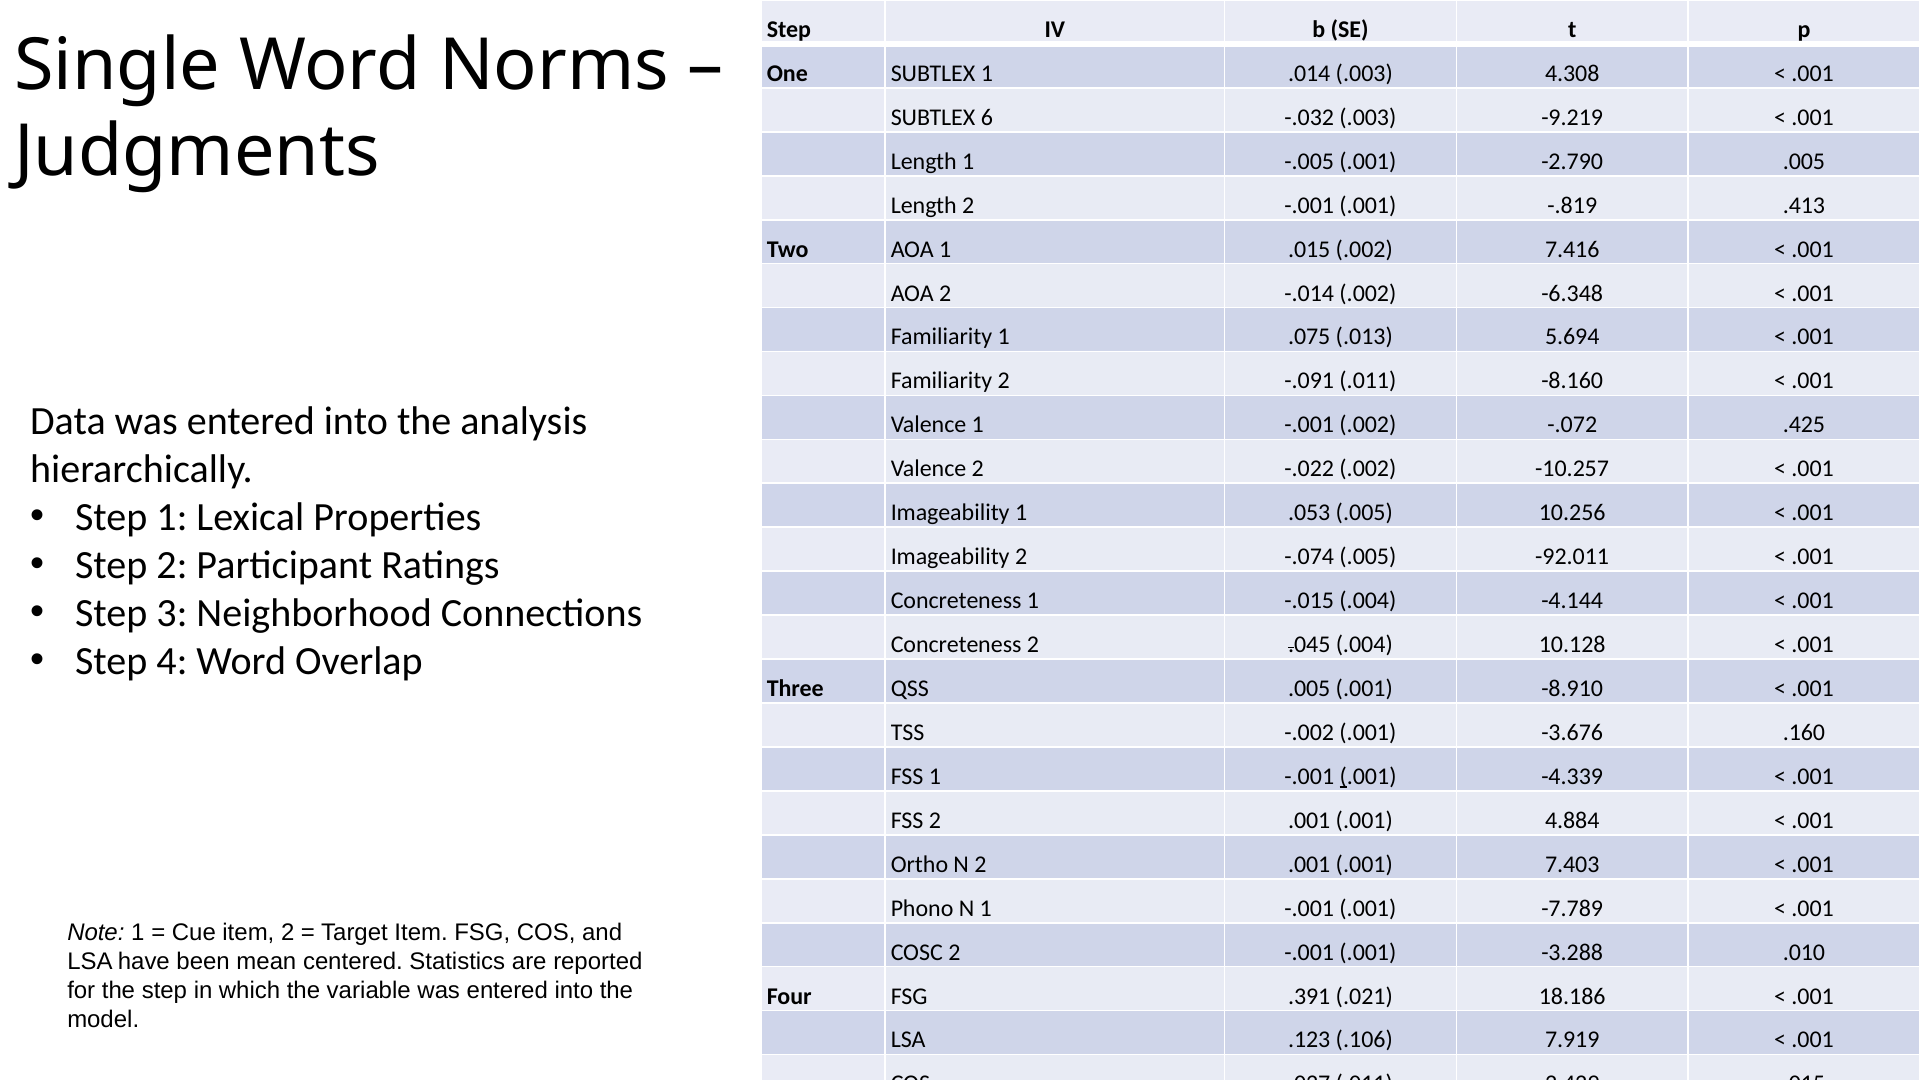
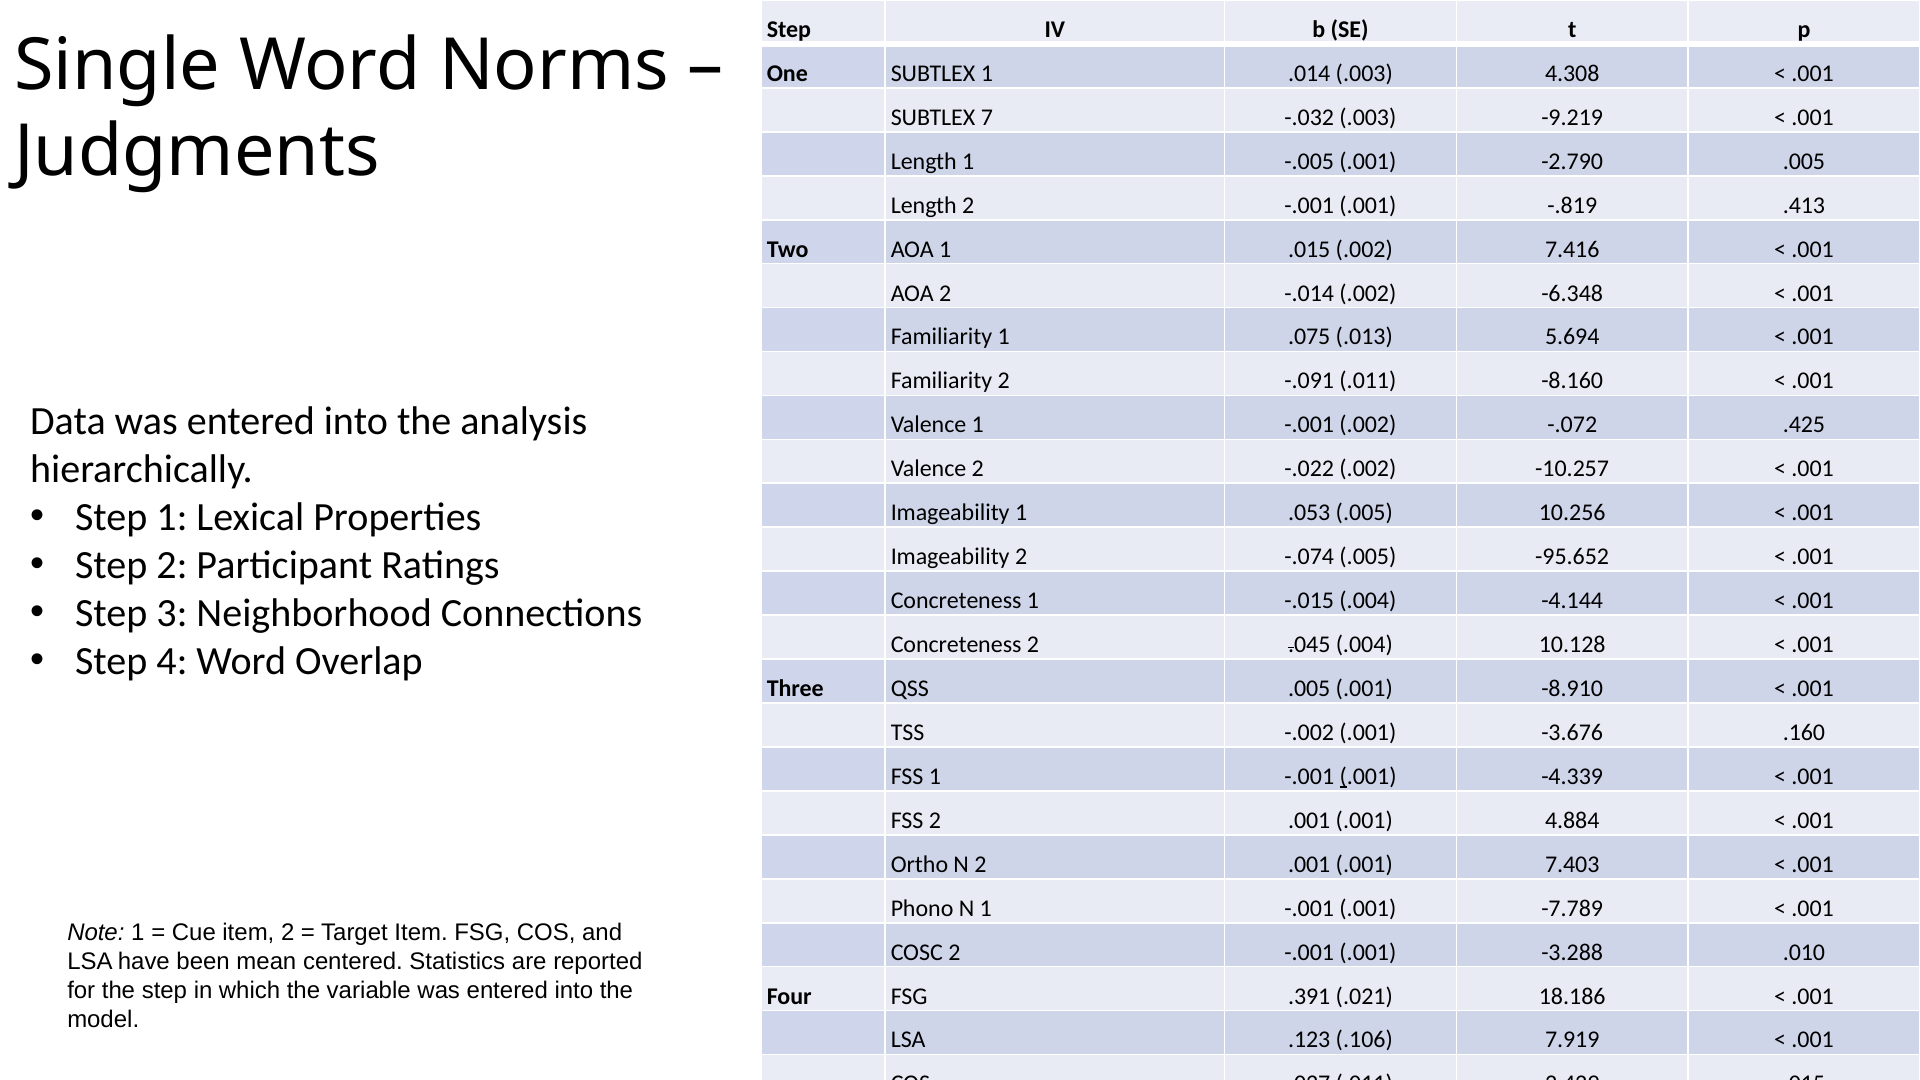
6: 6 -> 7 (987, 117)
-92.011: -92.011 -> -95.652 (1572, 557)
